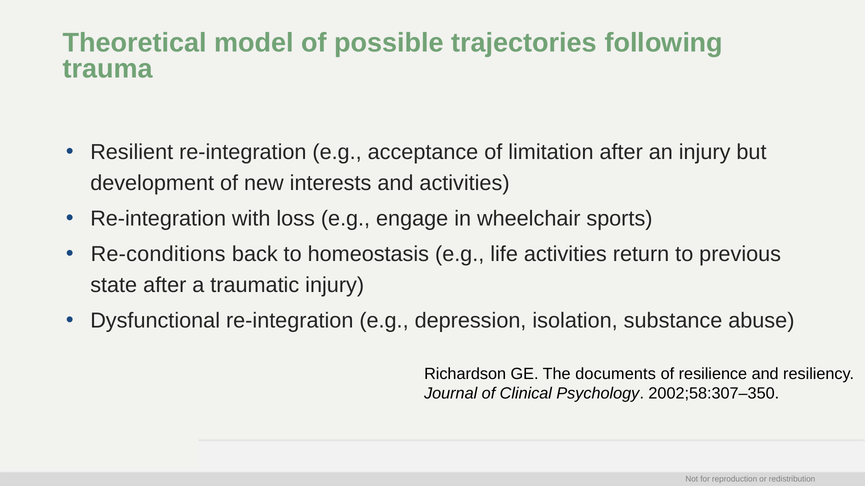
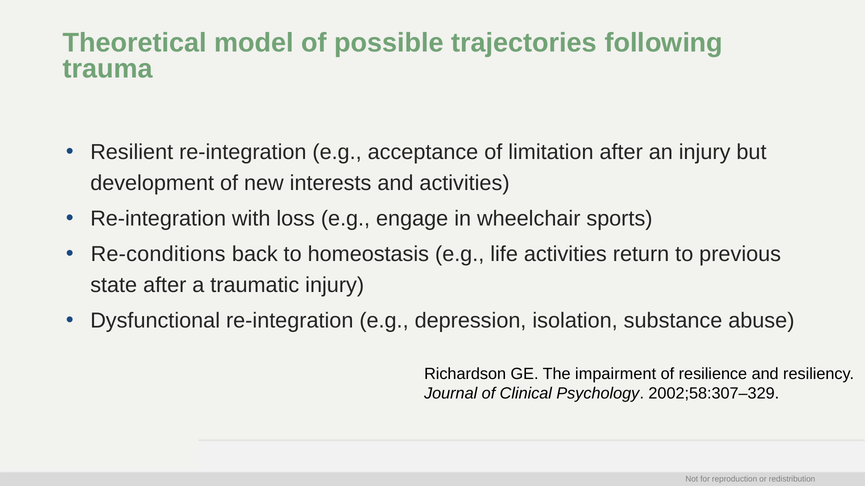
documents: documents -> impairment (616, 374)
2002;58:307–350: 2002;58:307–350 -> 2002;58:307–329 (714, 394)
